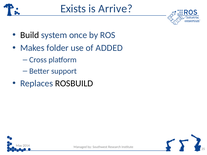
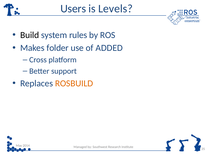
Exists: Exists -> Users (73, 9)
Arrive: Arrive -> Levels (115, 9)
once: once -> rules (78, 35)
ROSBUILD colour: black -> orange (74, 83)
